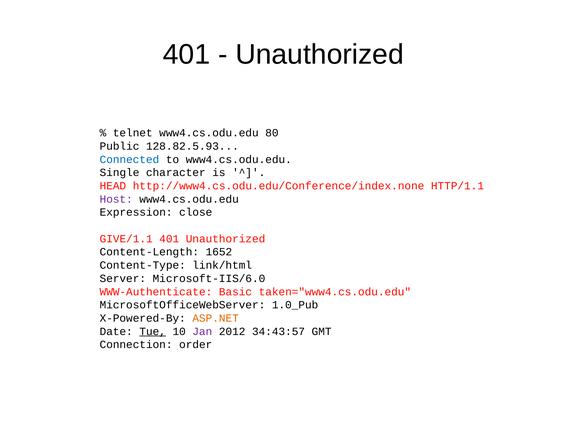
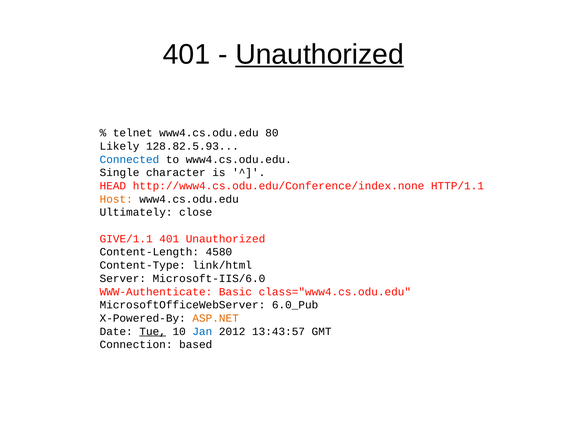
Unauthorized underline: none -> present (320, 54)
Public: Public -> Likely (120, 146)
Host colour: purple -> orange (116, 199)
Expression: Expression -> Ultimately (136, 212)
1652: 1652 -> 4580 (219, 252)
taken="www4.cs.odu.edu: taken="www4.cs.odu.edu -> class="www4.cs.odu.edu (335, 292)
1.0_Pub: 1.0_Pub -> 6.0_Pub (295, 305)
Jan colour: purple -> blue (202, 332)
34:43:57: 34:43:57 -> 13:43:57 (279, 332)
order: order -> based (196, 345)
